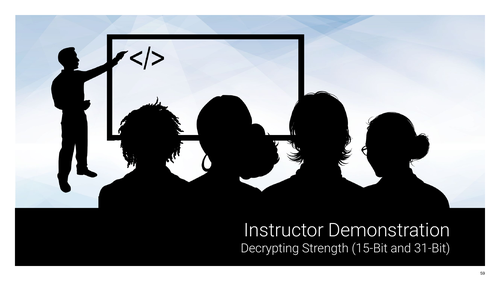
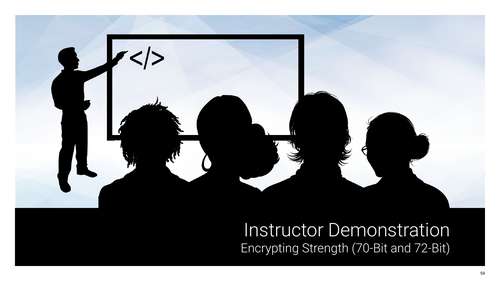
Decrypting: Decrypting -> Encrypting (270, 249)
15-Bit: 15-Bit -> 70-Bit (370, 249)
31-Bit: 31-Bit -> 72-Bit (432, 249)
